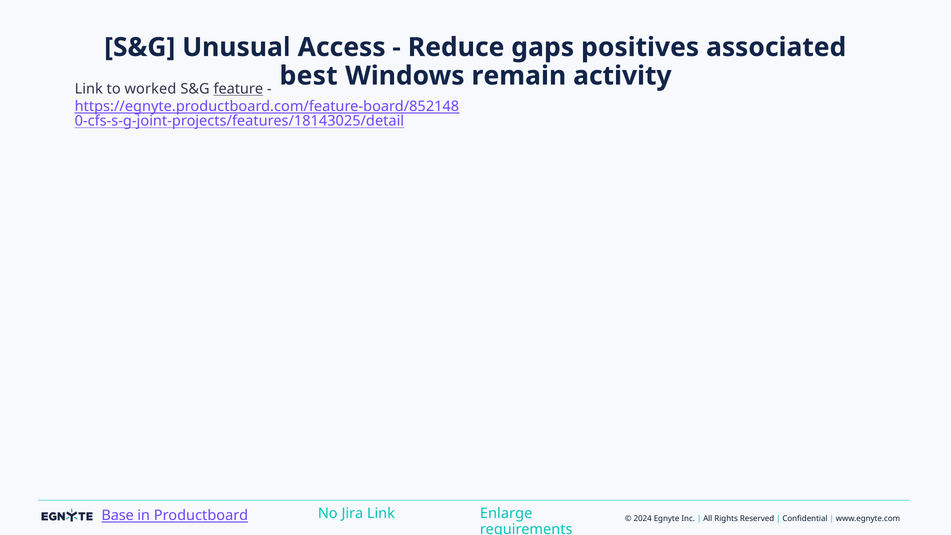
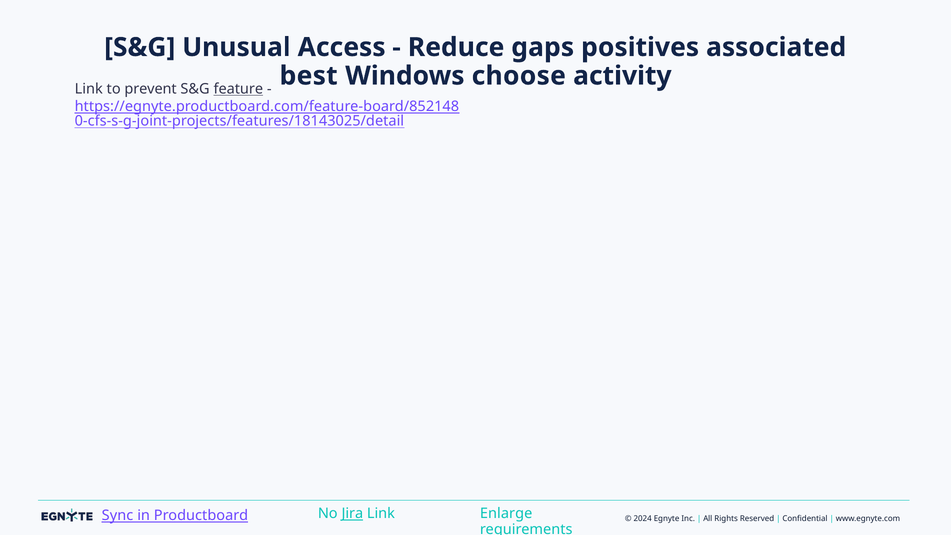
remain: remain -> choose (519, 76)
worked: worked -> prevent (151, 89)
Base: Base -> Sync (117, 515)
Jira underline: none -> present (352, 514)
